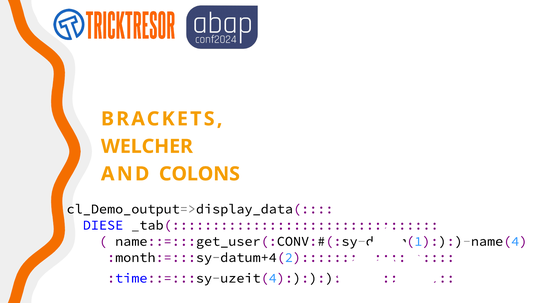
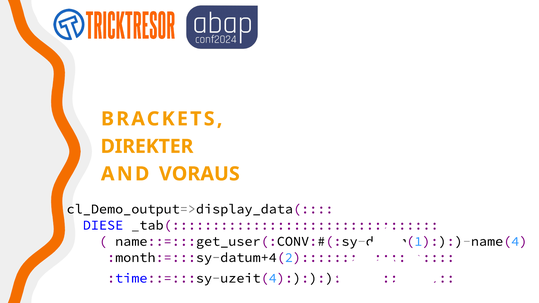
WELCHER: WELCHER -> DIREKTER (147, 146)
COLONS: COLONS -> VORAUS (199, 174)
